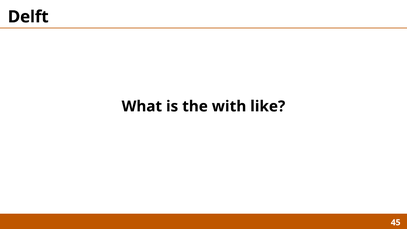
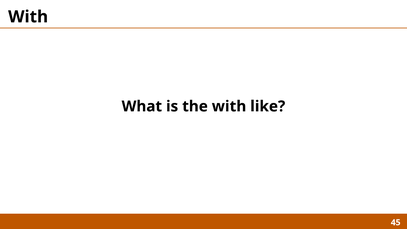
Delft: Delft -> With (28, 17)
